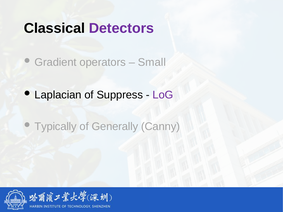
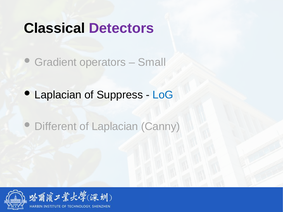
LoG colour: purple -> blue (163, 95)
Typically: Typically -> Different (56, 127)
of Generally: Generally -> Laplacian (115, 127)
